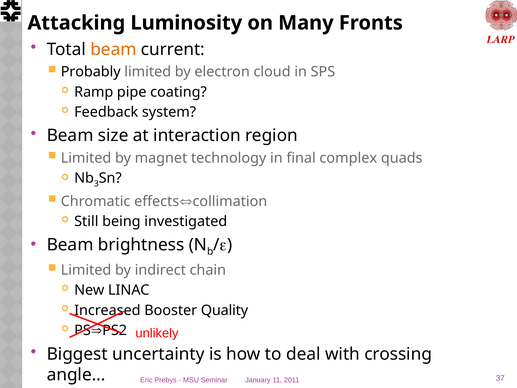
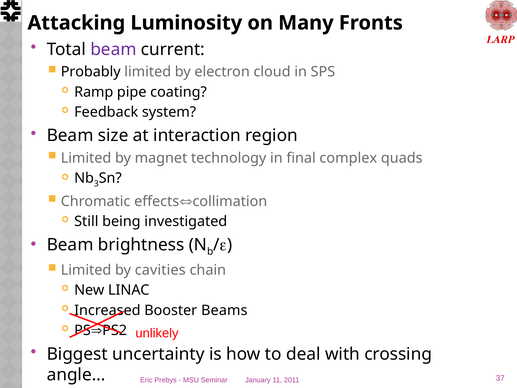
beam colour: orange -> purple (113, 49)
indirect: indirect -> cavities (160, 270)
Quality: Quality -> Beams (224, 310)
